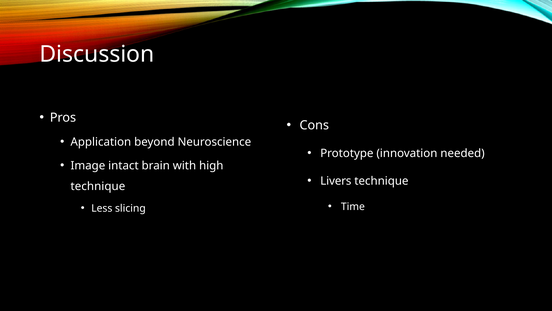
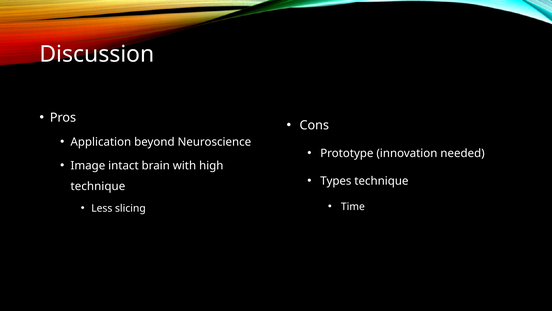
Livers: Livers -> Types (336, 181)
